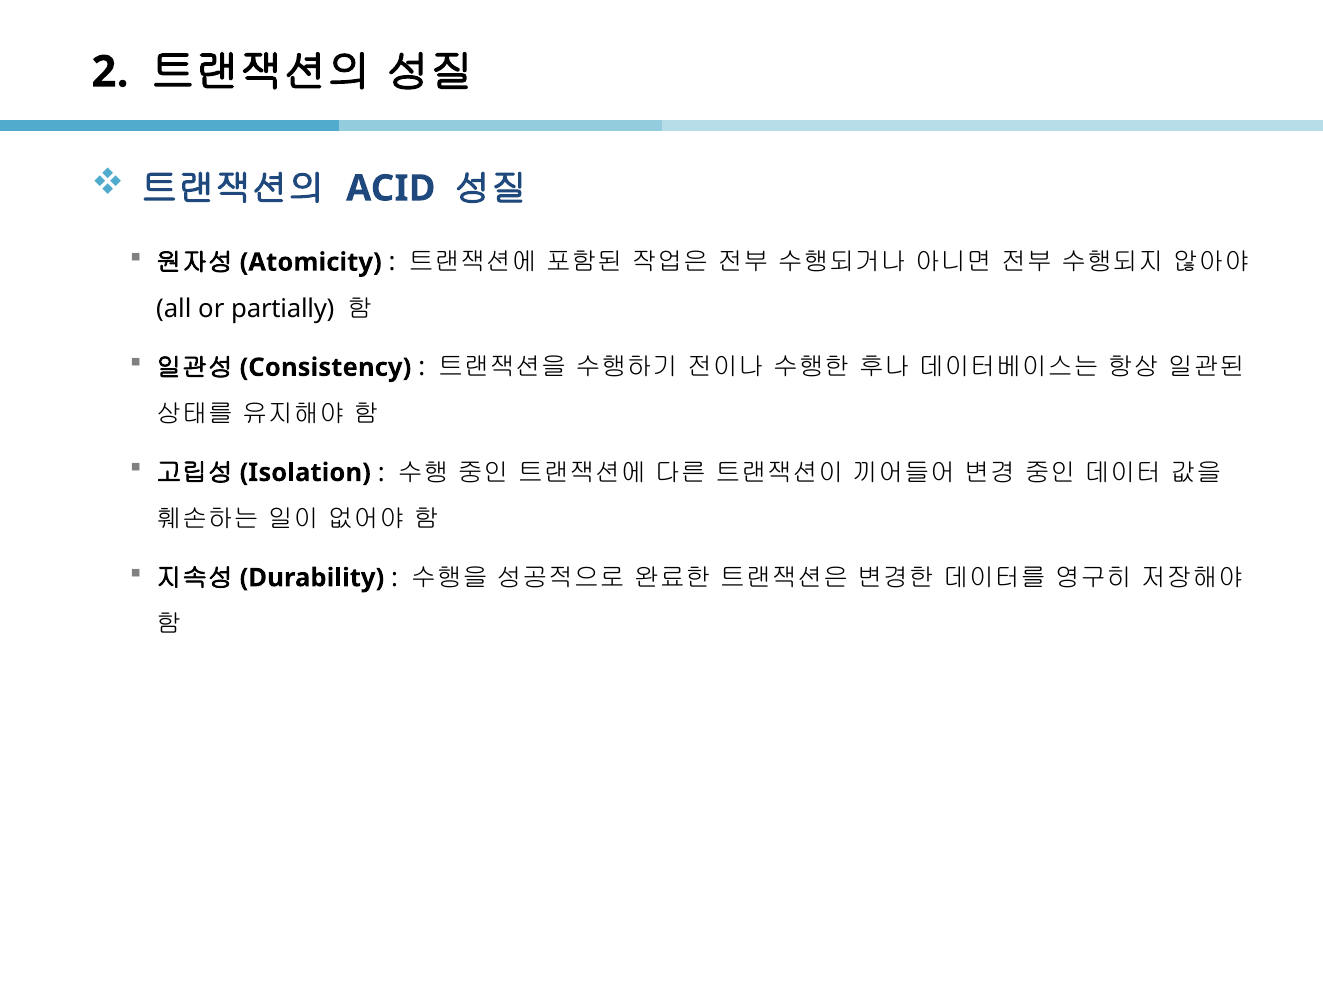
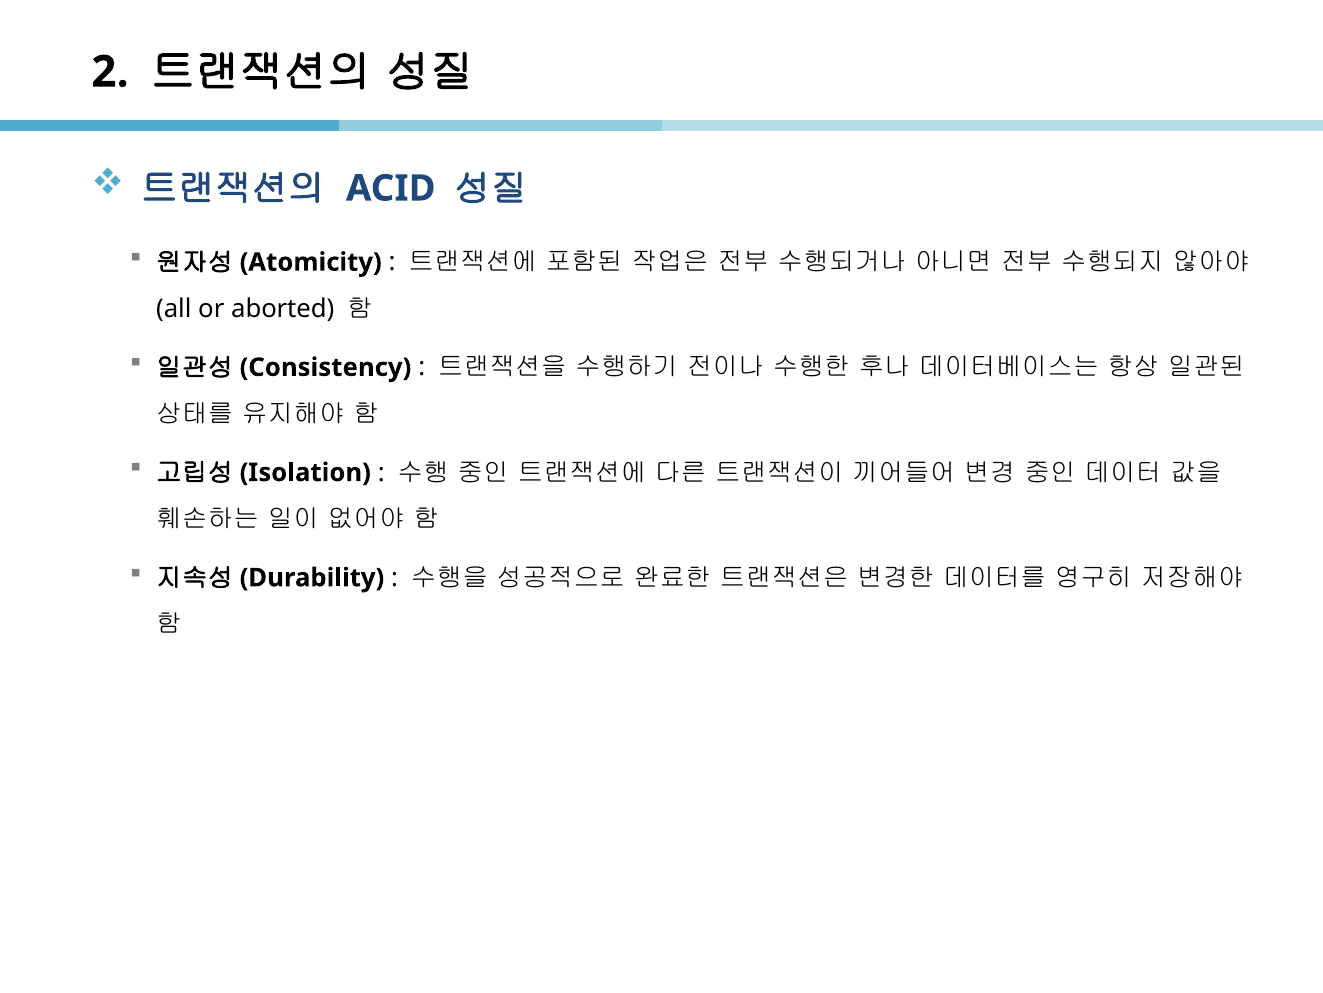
partially: partially -> aborted (283, 308)
